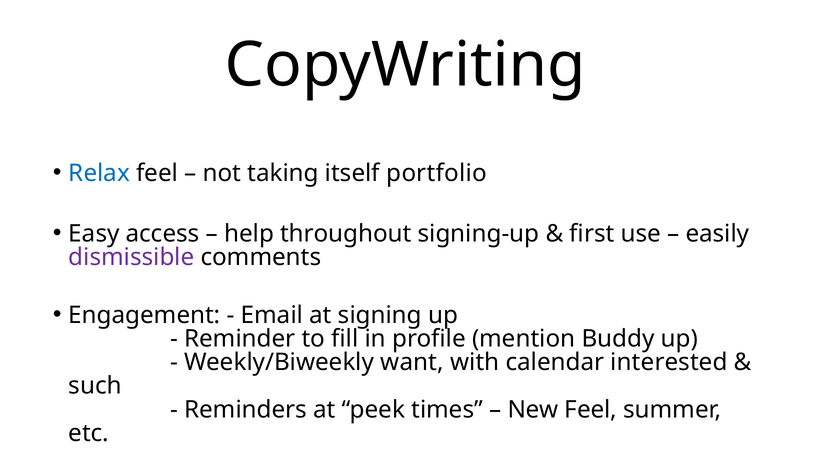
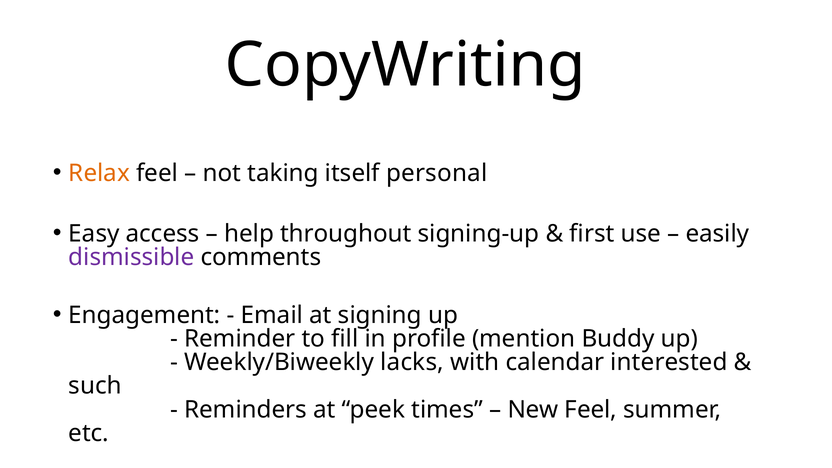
Relax colour: blue -> orange (99, 173)
portfolio: portfolio -> personal (437, 173)
want: want -> lacks (412, 362)
